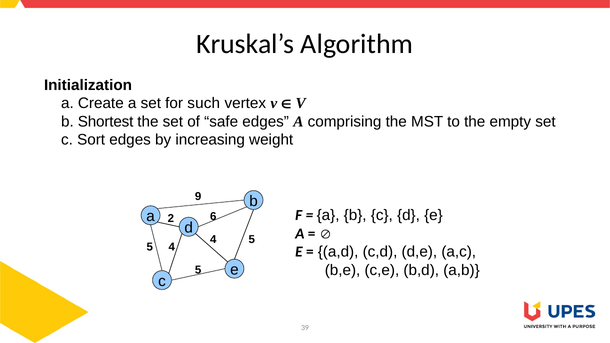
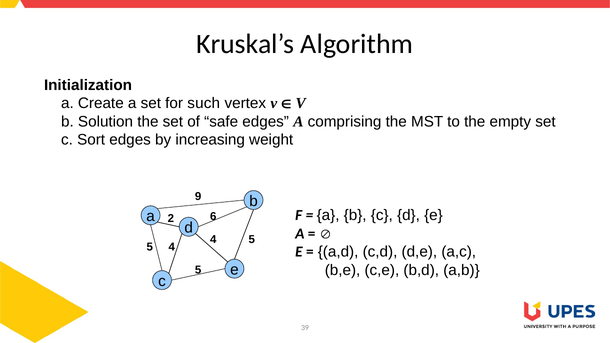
Shortest: Shortest -> Solution (106, 122)
